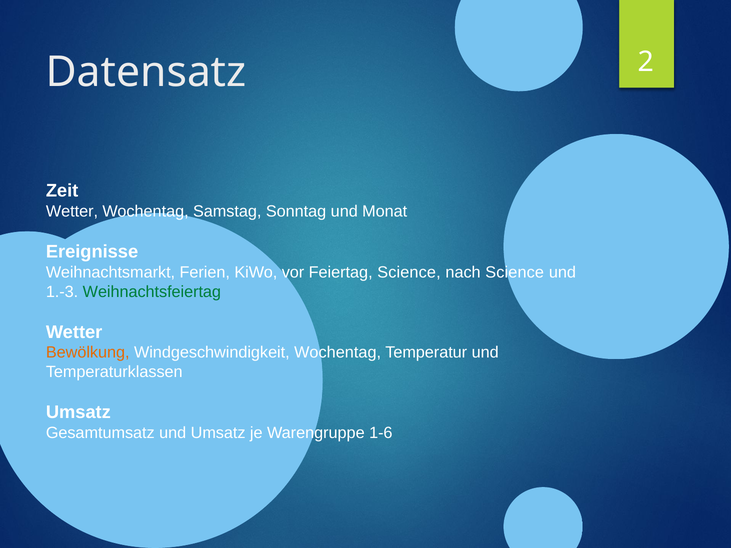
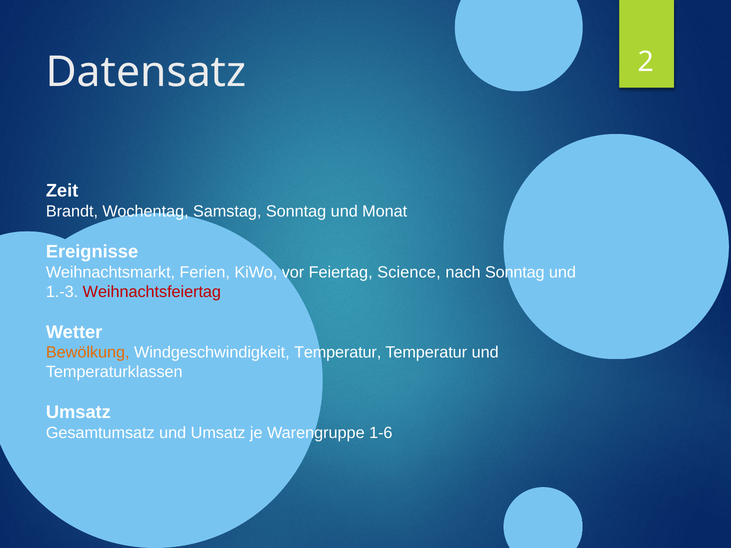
Wetter: Wetter -> Brandt (72, 211)
nach Science: Science -> Sonntag (515, 272)
Weihnachtsfeiertag colour: green -> red (152, 292)
Windgeschwindigkeit Wochentag: Wochentag -> Temperatur (338, 353)
